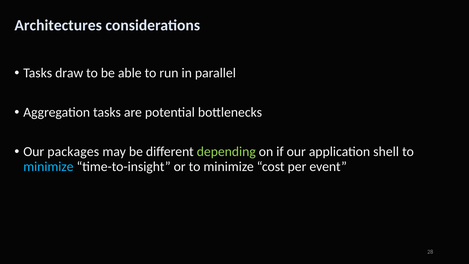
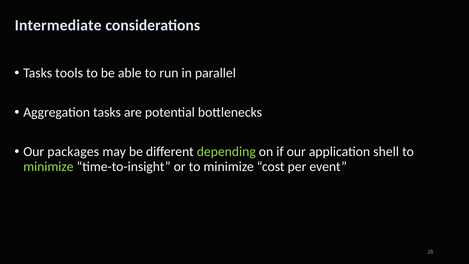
Architectures: Architectures -> Intermediate (58, 25)
draw: draw -> tools (69, 73)
minimize colour: light blue -> light green (48, 166)
